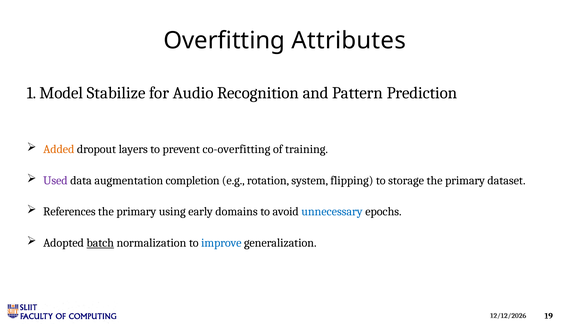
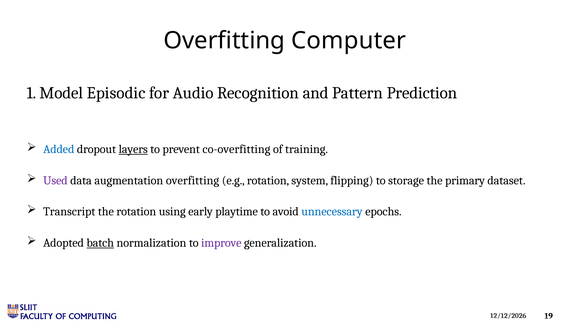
Attributes: Attributes -> Computer (349, 41)
Stabilize: Stabilize -> Episodic (116, 93)
Added colour: orange -> blue (59, 149)
layers underline: none -> present (133, 149)
augmentation completion: completion -> overfitting (192, 180)
References: References -> Transcript (69, 212)
primary: primary -> rotation (136, 212)
domains: domains -> playtime (237, 212)
improve colour: blue -> purple (221, 243)
